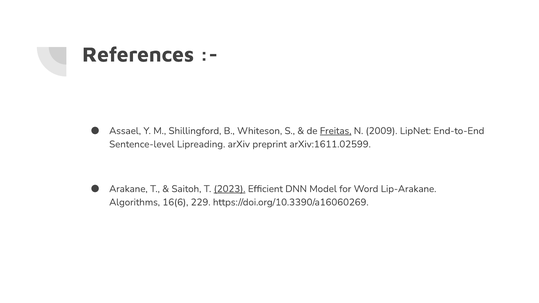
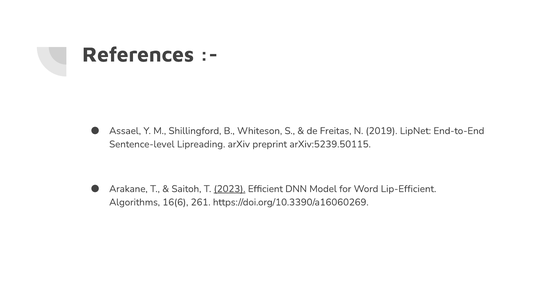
Freitas underline: present -> none (336, 131)
2009: 2009 -> 2019 (382, 131)
arXiv:1611.02599: arXiv:1611.02599 -> arXiv:5239.50115 (330, 144)
Lip-Arakane: Lip-Arakane -> Lip-Efficient (409, 189)
229: 229 -> 261 (201, 202)
